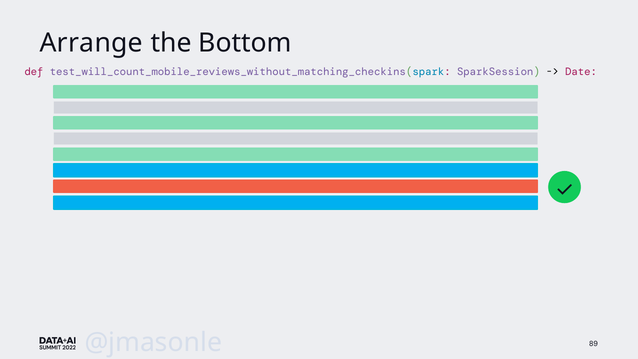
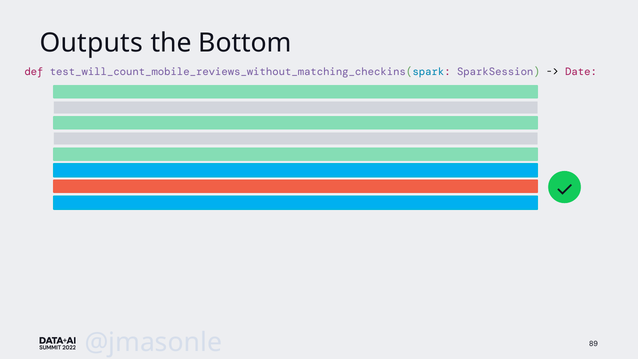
Arrange: Arrange -> Outputs (91, 43)
